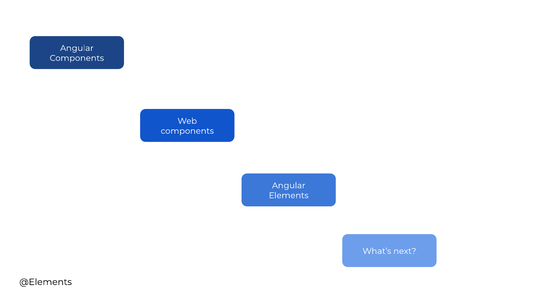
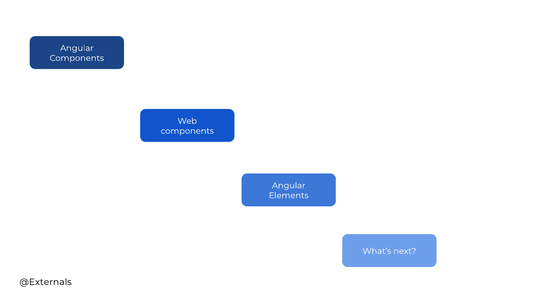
@Elements: @Elements -> @Externals (46, 282)
